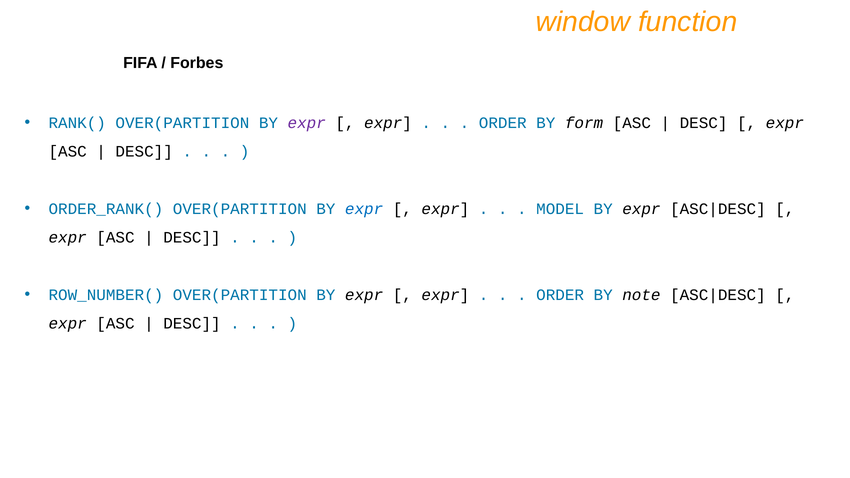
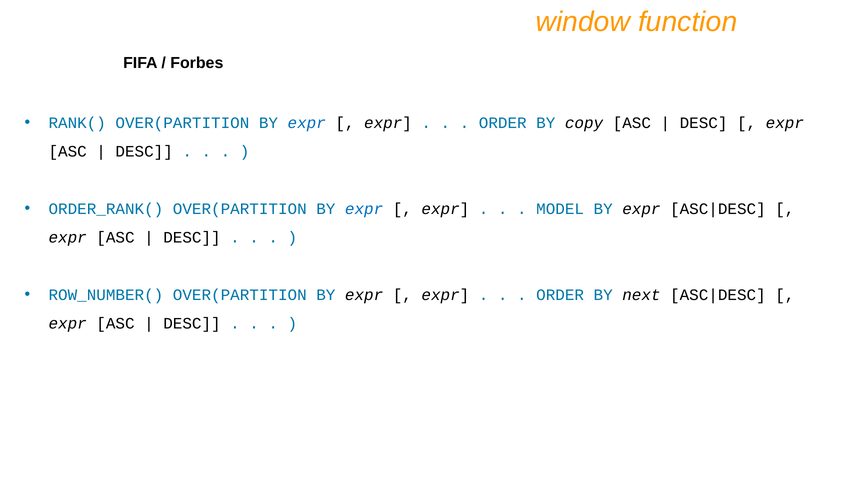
expr colour: purple -> blue (307, 123)
form: form -> copy (584, 123)
note: note -> next (641, 295)
